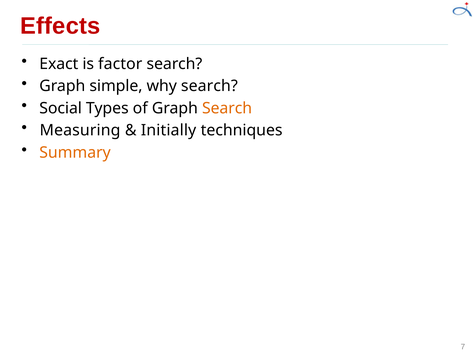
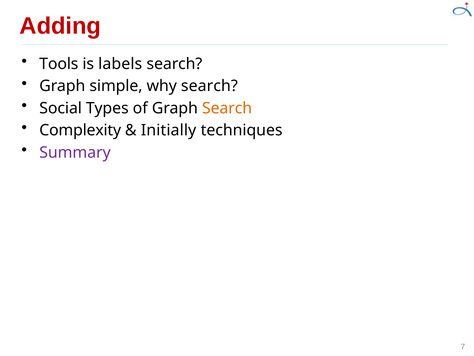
Effects: Effects -> Adding (60, 26)
Exact: Exact -> Tools (59, 64)
factor: factor -> labels (120, 64)
Measuring: Measuring -> Complexity (80, 130)
Summary colour: orange -> purple (75, 152)
